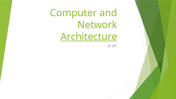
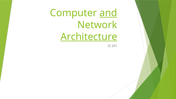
and underline: none -> present (108, 13)
